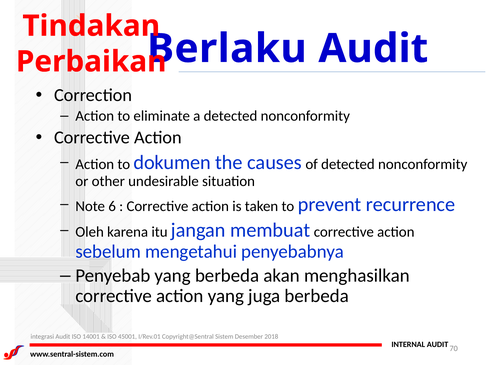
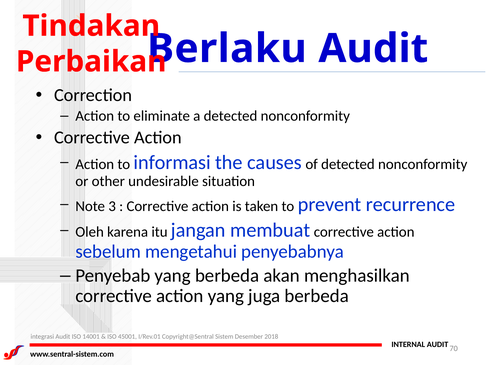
dokumen: dokumen -> informasi (172, 162)
6: 6 -> 3 (112, 206)
